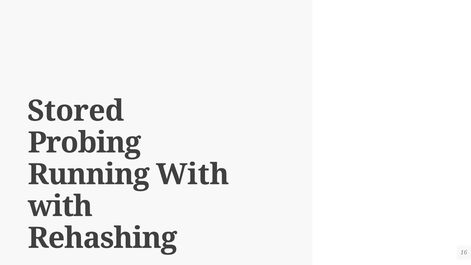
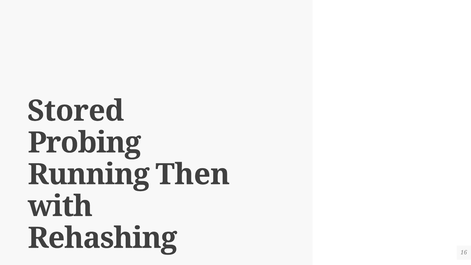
Running With: With -> Then (193, 174)
